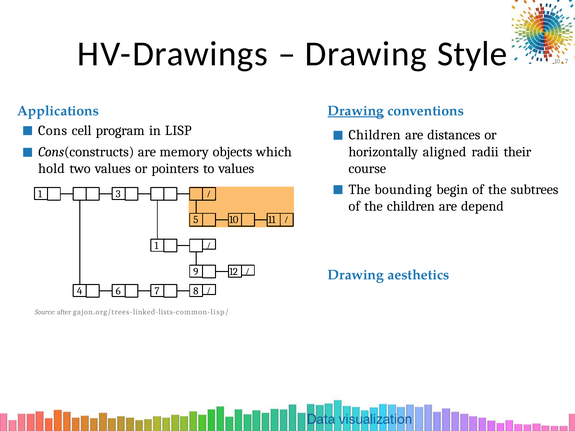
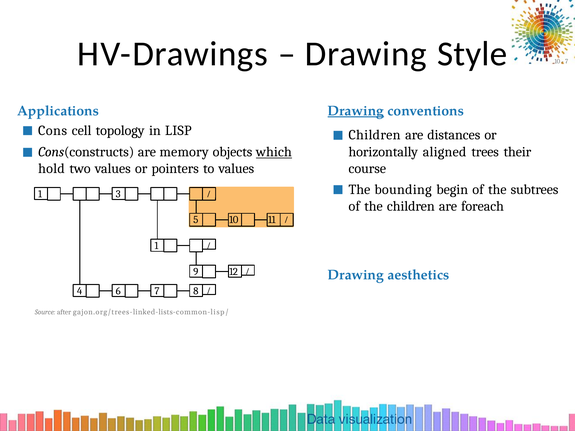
program: program -> topology (120, 131)
radii: radii -> trees (485, 152)
which underline: none -> present (274, 152)
depend: depend -> foreach (483, 206)
